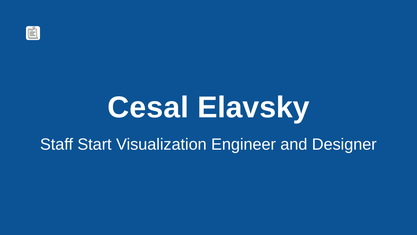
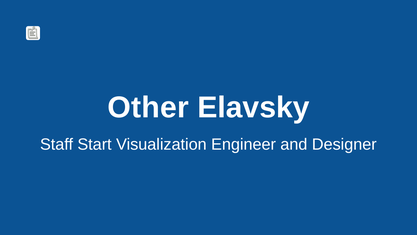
Cesal: Cesal -> Other (148, 107)
